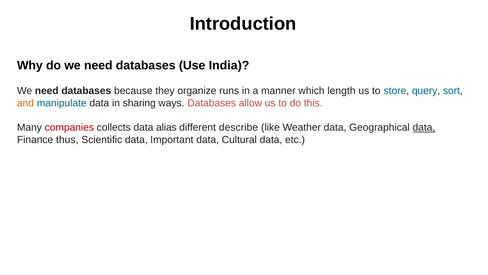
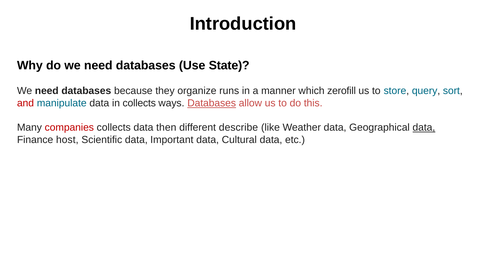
India: India -> State (229, 65)
length: length -> zerofill (342, 91)
and colour: orange -> red (25, 103)
in sharing: sharing -> collects (139, 103)
Databases underline: none -> present (212, 103)
alias: alias -> then (166, 127)
thus: thus -> host (67, 140)
